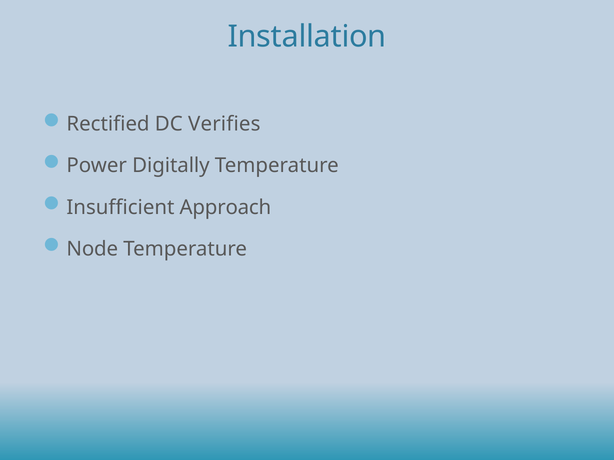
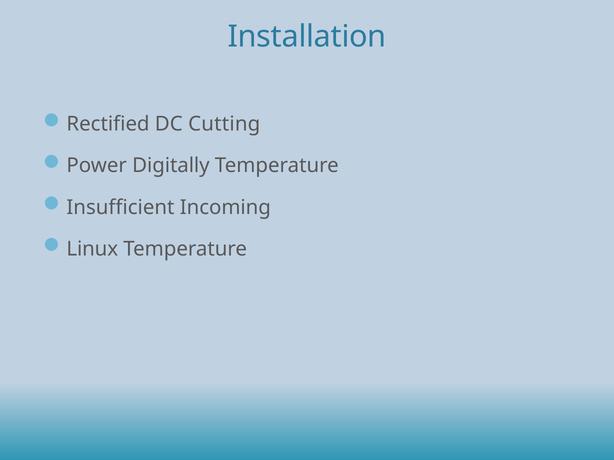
Verifies: Verifies -> Cutting (224, 124)
Approach: Approach -> Incoming (225, 207)
Node: Node -> Linux (92, 249)
